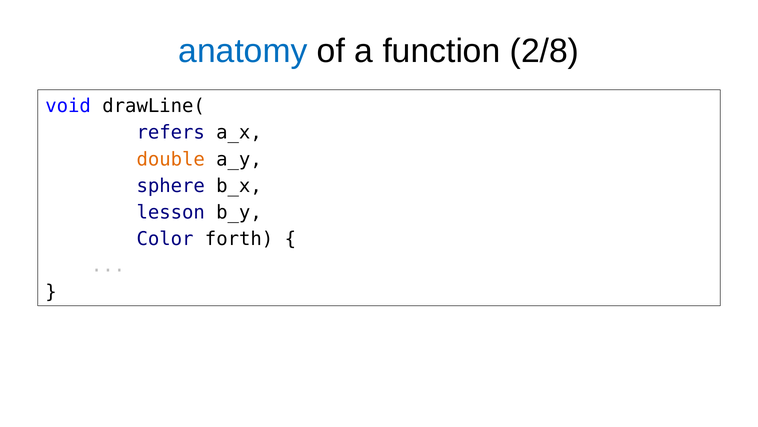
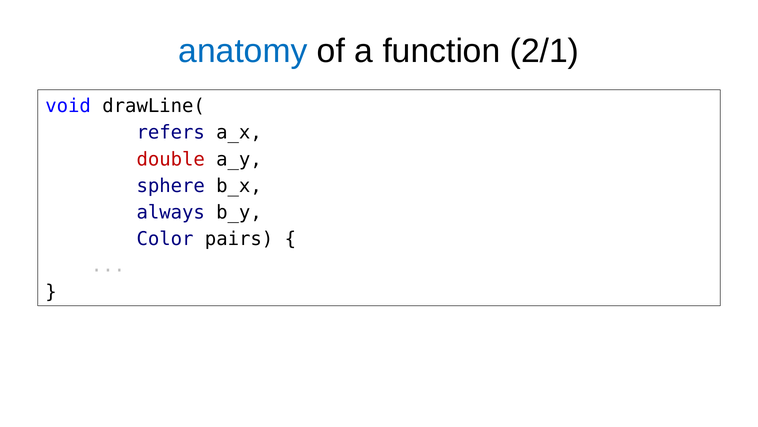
2/8: 2/8 -> 2/1 (545, 51)
double colour: orange -> red (171, 159)
lesson: lesson -> always (171, 212)
forth: forth -> pairs (239, 239)
